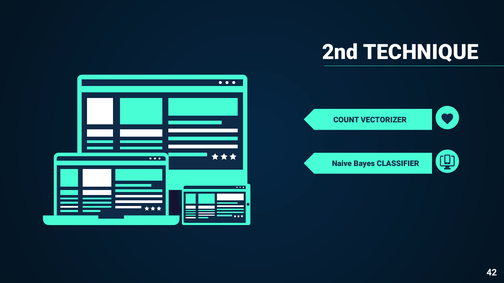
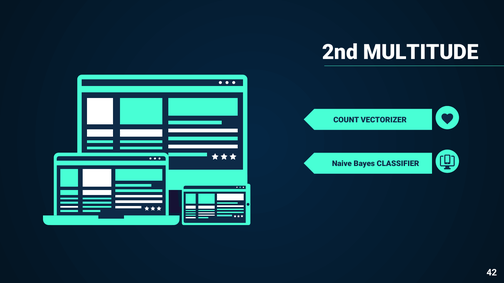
TECHNIQUE: TECHNIQUE -> MULTITUDE (421, 52)
